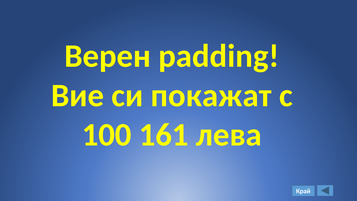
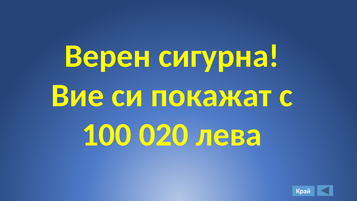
padding: padding -> сигурна (219, 56)
161: 161 -> 020 (164, 135)
